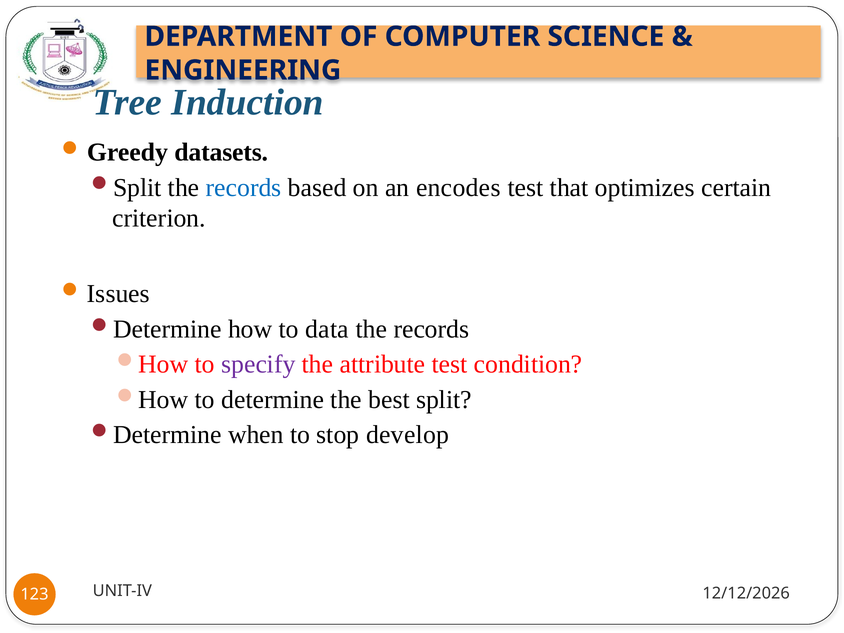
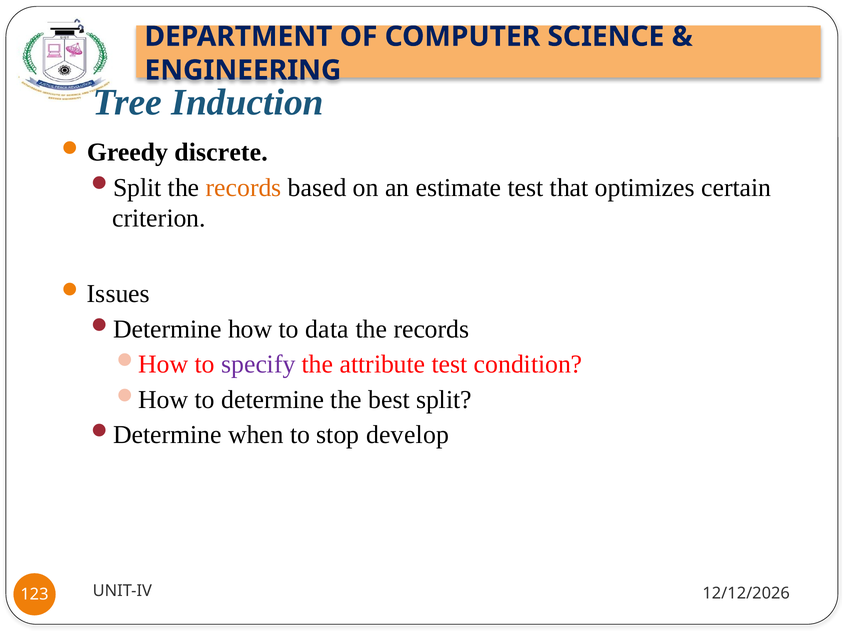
datasets: datasets -> discrete (221, 152)
records colour: blue -> orange (244, 188)
encodes: encodes -> estimate (459, 188)
